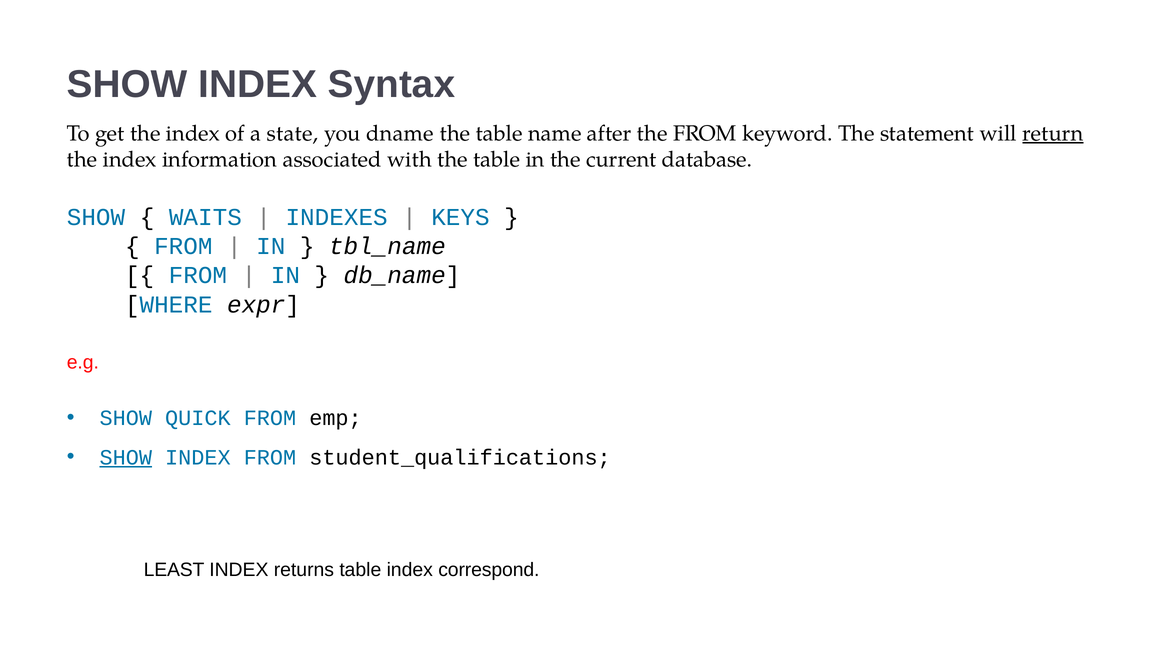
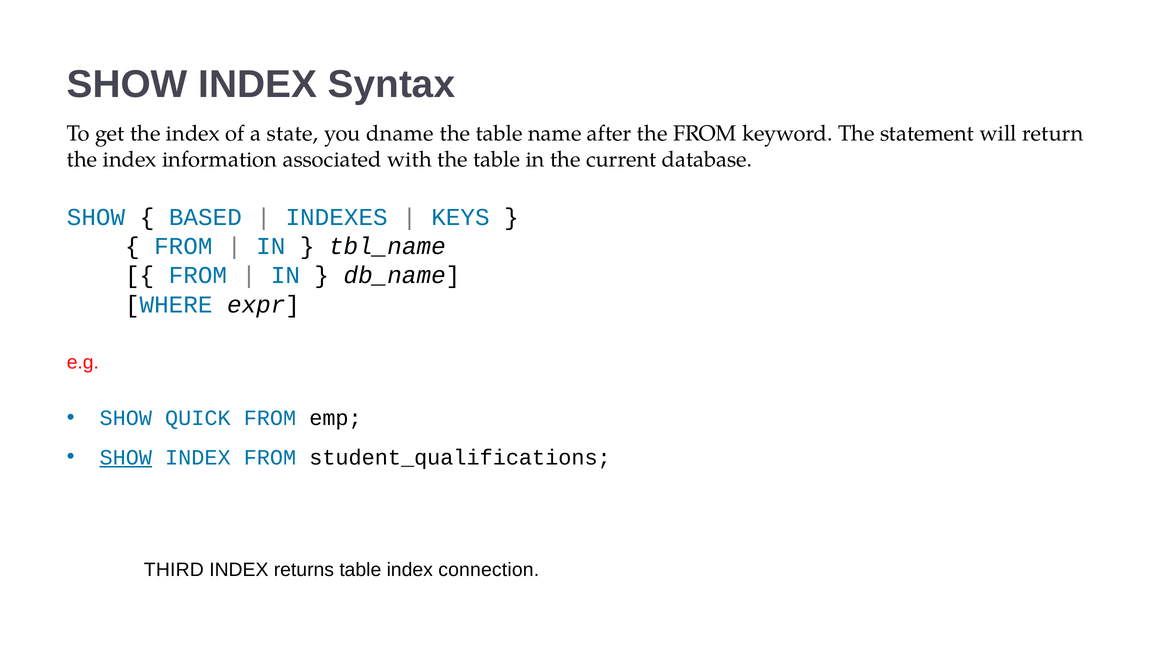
return underline: present -> none (1053, 133)
WAITS: WAITS -> BASED (205, 217)
LEAST: LEAST -> THIRD (174, 570)
correspond: correspond -> connection (489, 570)
